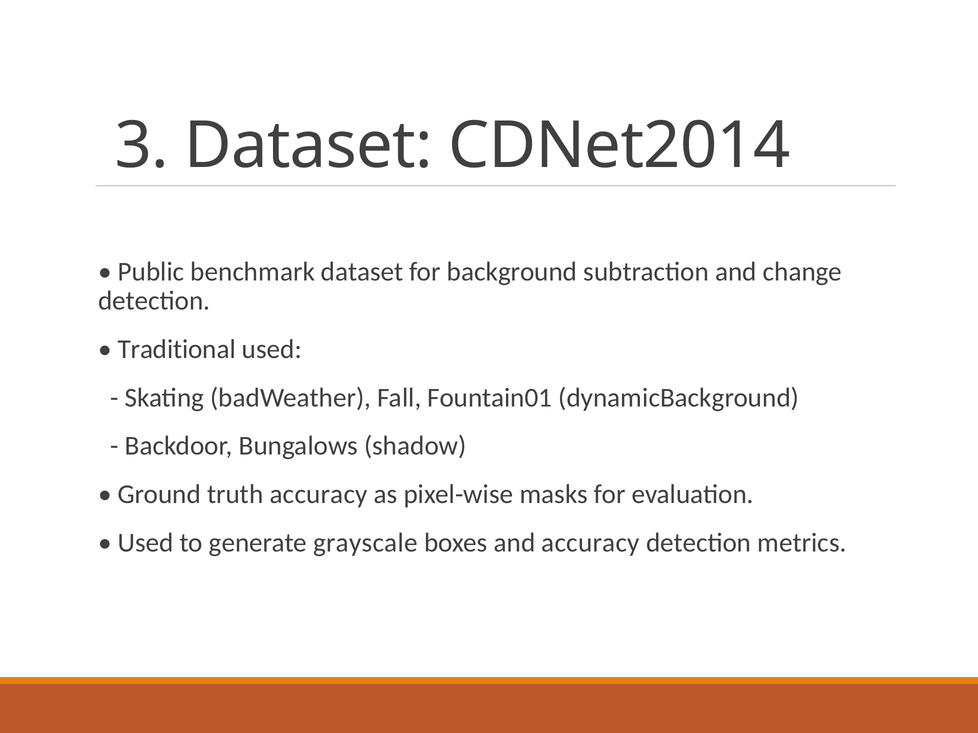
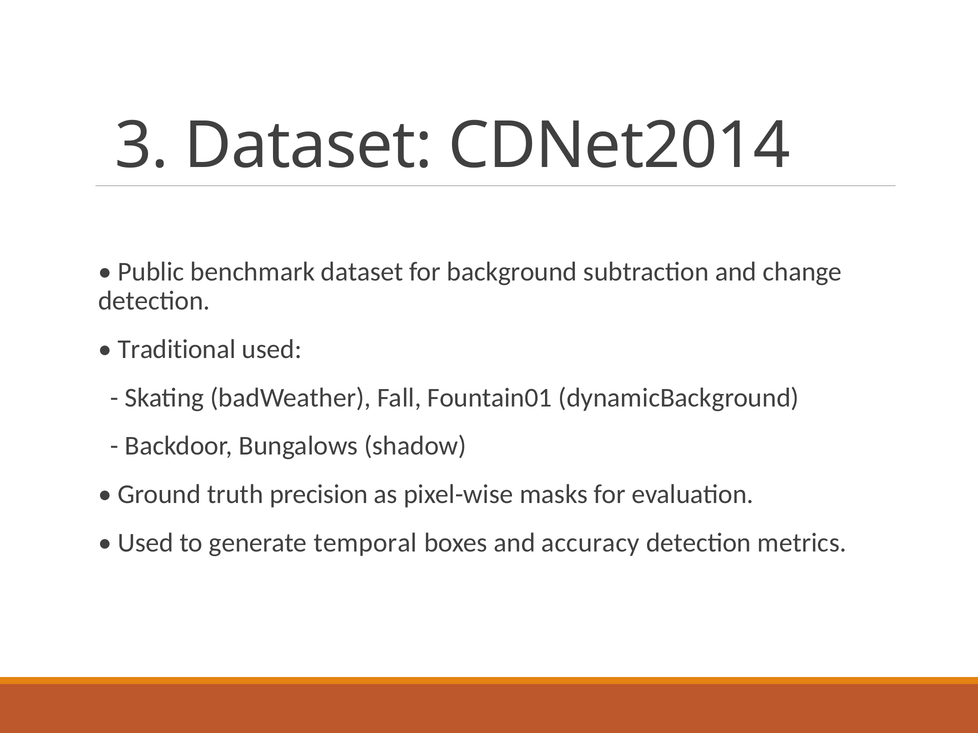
truth accuracy: accuracy -> precision (319, 495)
grayscale: grayscale -> temporal (365, 543)
